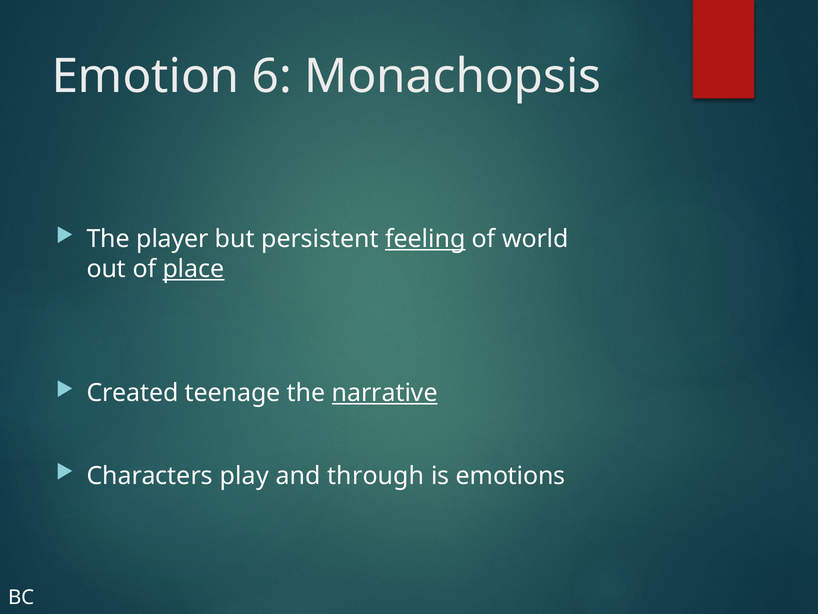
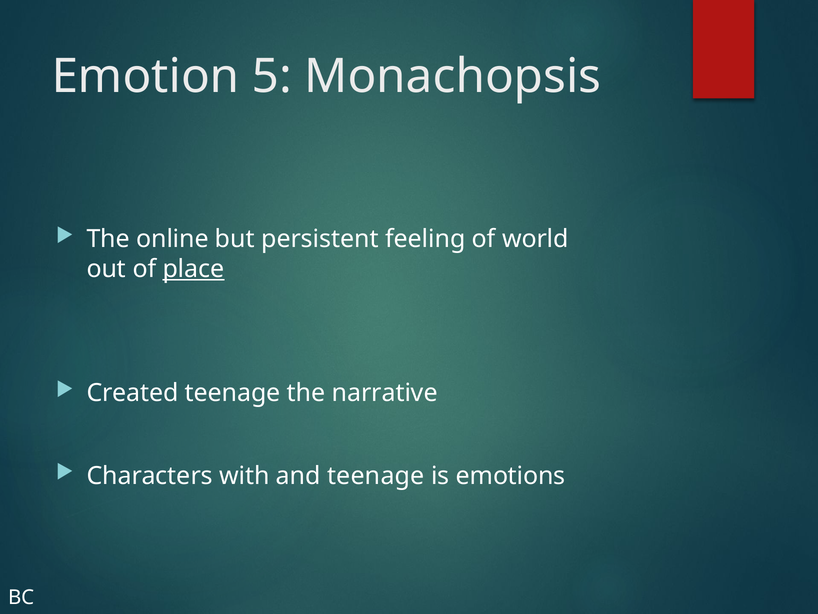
6: 6 -> 5 (272, 77)
player: player -> online (173, 239)
feeling underline: present -> none (425, 239)
narrative underline: present -> none (385, 393)
play: play -> with (244, 475)
and through: through -> teenage (376, 475)
